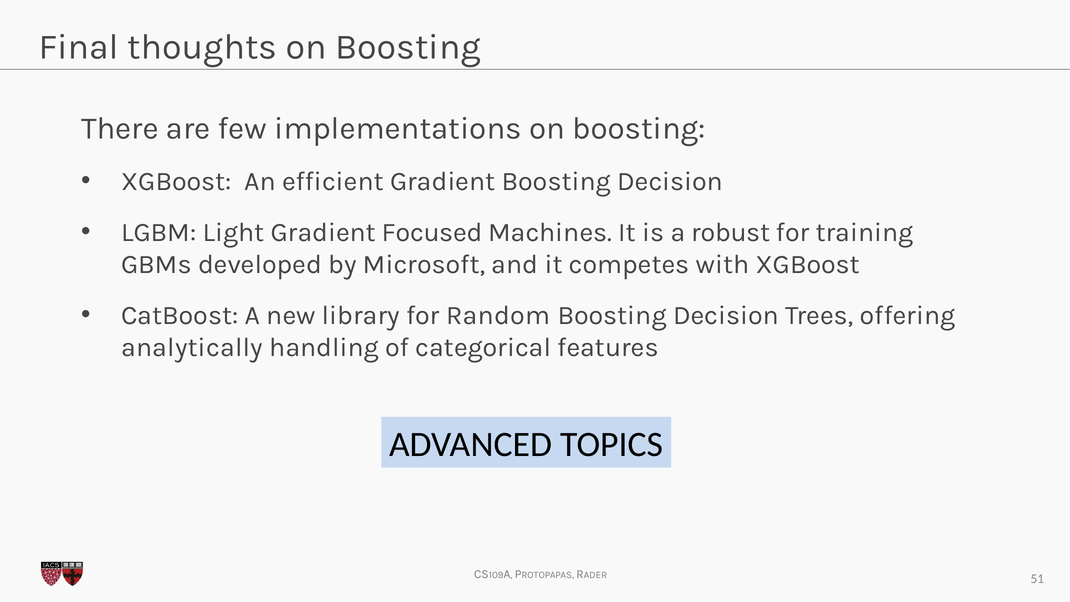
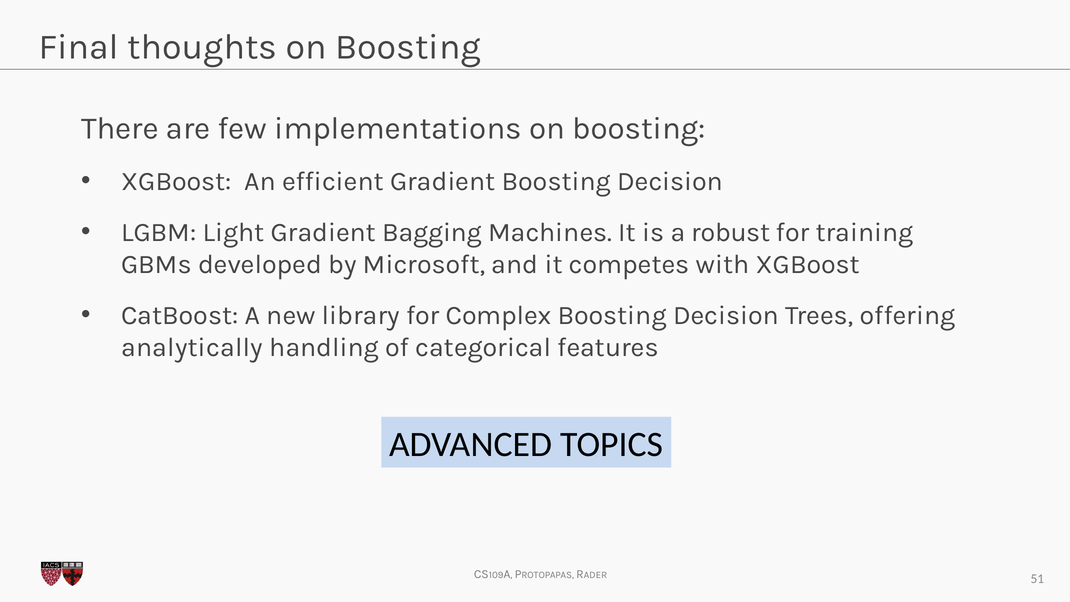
Focused: Focused -> Bagging (432, 232)
Random: Random -> Complex (499, 315)
